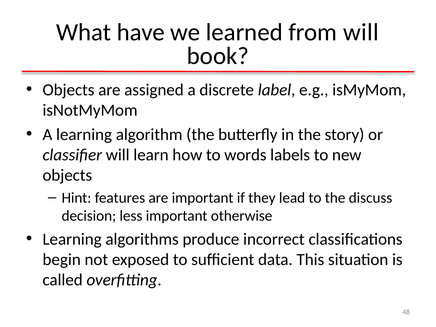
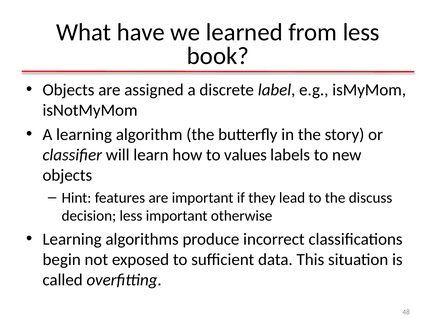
from will: will -> less (361, 32)
words: words -> values (245, 155)
